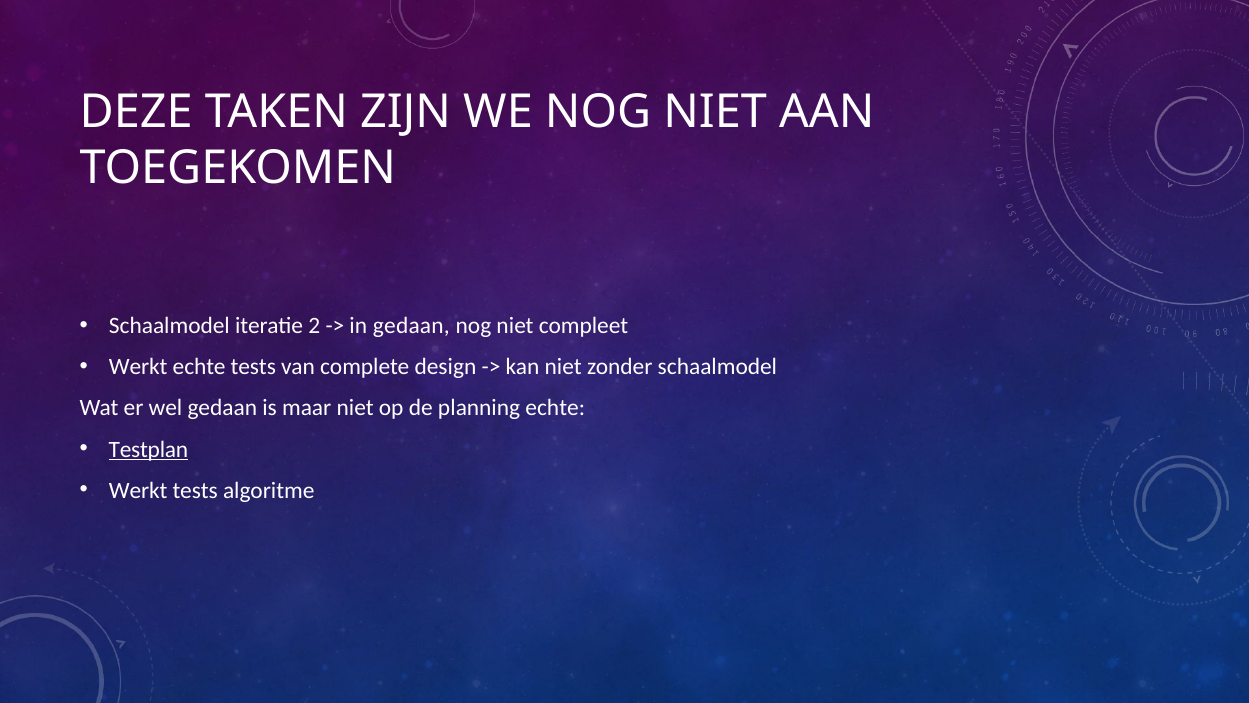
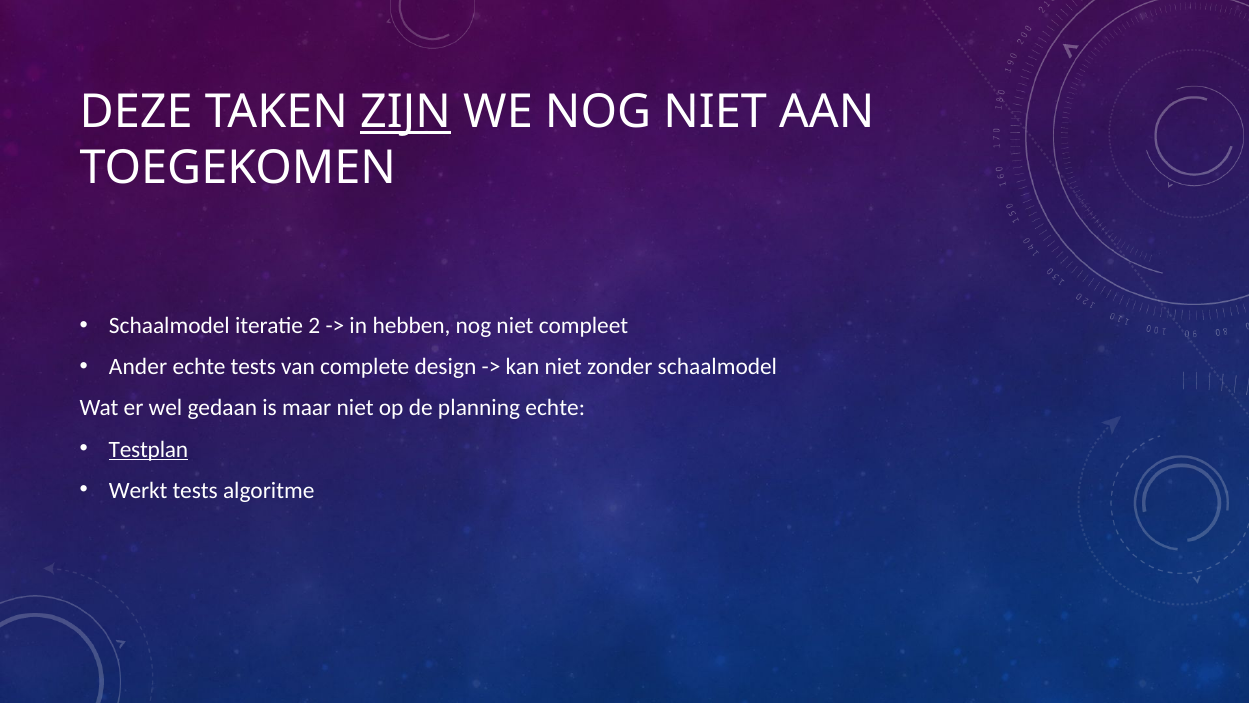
ZIJN underline: none -> present (406, 112)
in gedaan: gedaan -> hebben (412, 326)
Werkt: Werkt -> Ander (138, 367)
